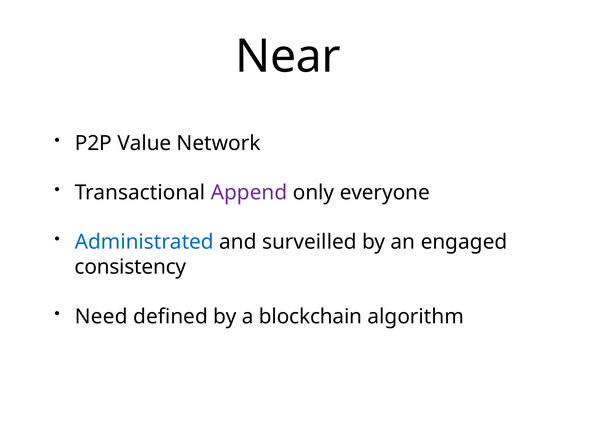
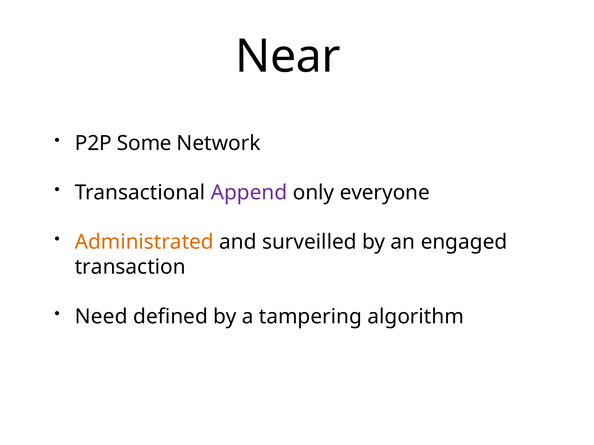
Value: Value -> Some (144, 143)
Administrated colour: blue -> orange (144, 242)
consistency: consistency -> transaction (130, 267)
blockchain: blockchain -> tampering (310, 317)
